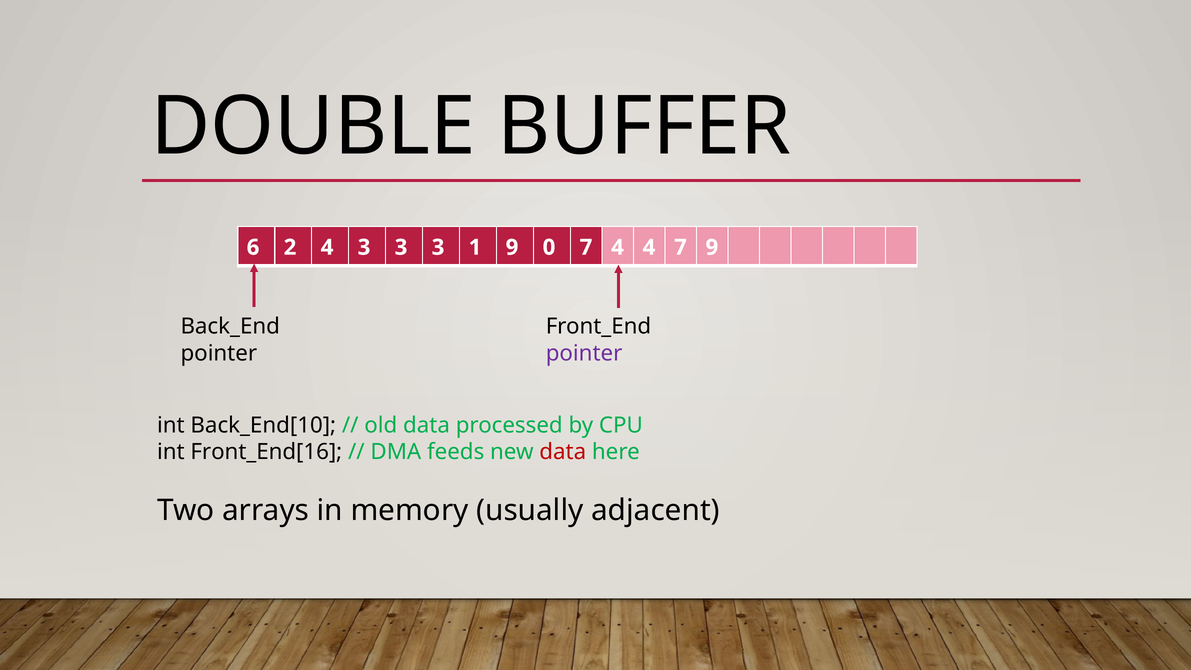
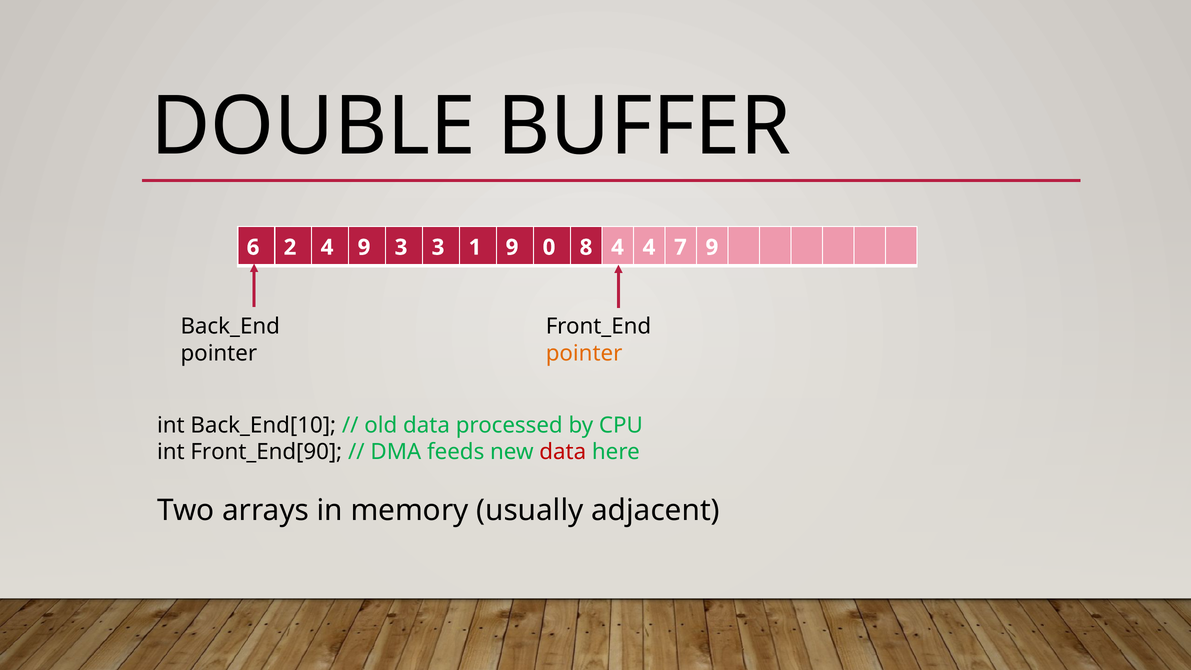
4 3: 3 -> 9 (364, 247)
0 7: 7 -> 8 (586, 247)
pointer colour: purple -> orange (584, 353)
Front_End[16: Front_End[16 -> Front_End[90 (266, 452)
